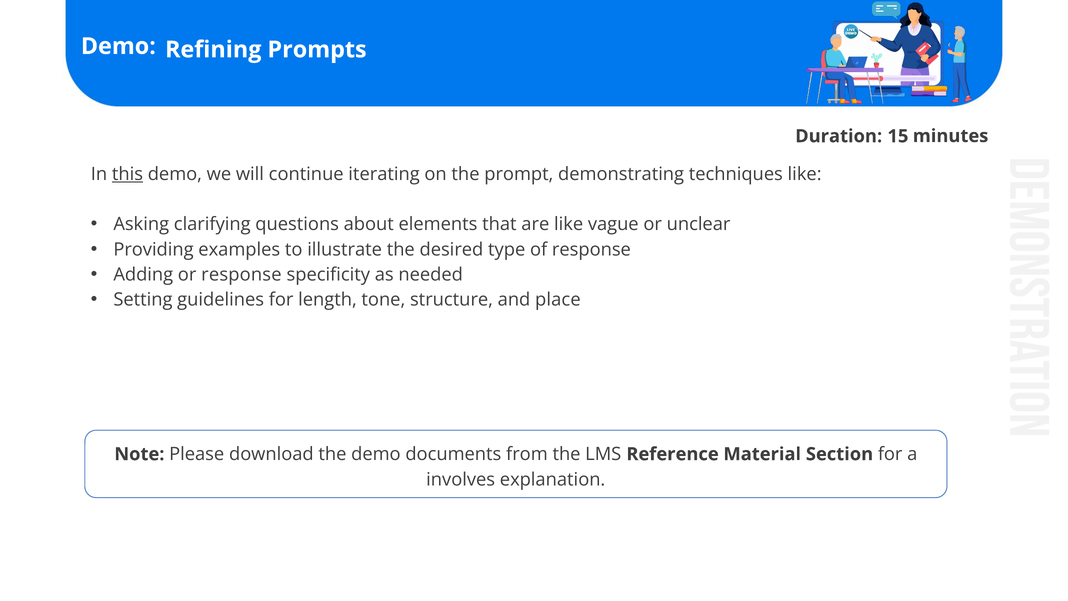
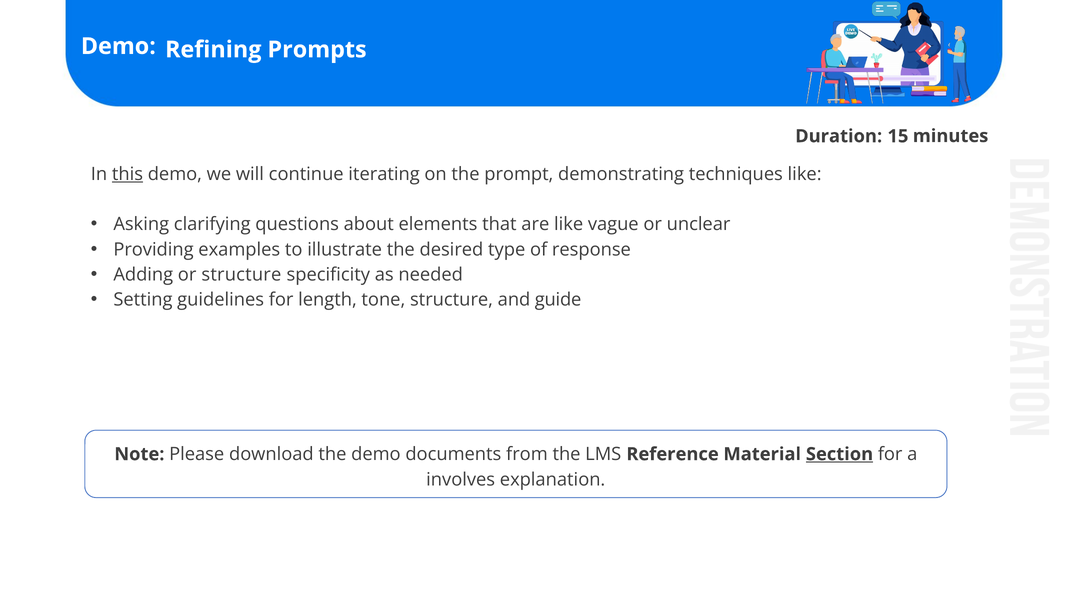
or response: response -> structure (241, 274)
place: place -> guide (558, 300)
Section underline: none -> present (840, 454)
